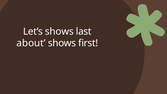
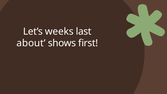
Let’s shows: shows -> weeks (59, 31)
